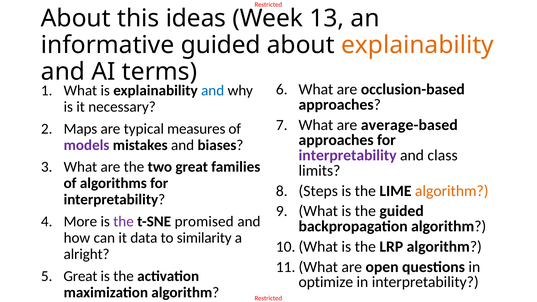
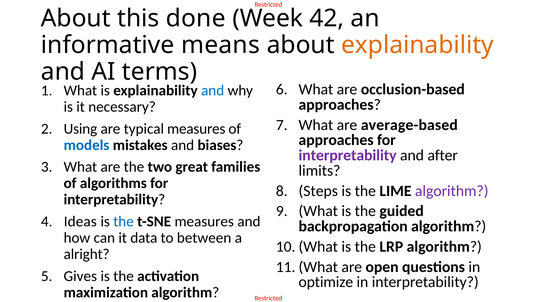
ideas: ideas -> done (196, 19)
13: 13 -> 42 (327, 19)
informative guided: guided -> means (220, 45)
Maps: Maps -> Using (80, 129)
models colour: purple -> blue (87, 145)
class: class -> after (443, 155)
algorithm colour: orange -> purple (452, 191)
More: More -> Ideas (80, 222)
the colour: purple -> blue (124, 222)
t-SNE promised: promised -> measures (204, 222)
similarity: similarity -> between (204, 238)
Great: Great -> Gives (80, 276)
